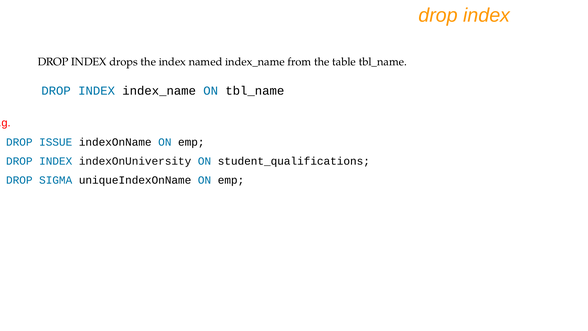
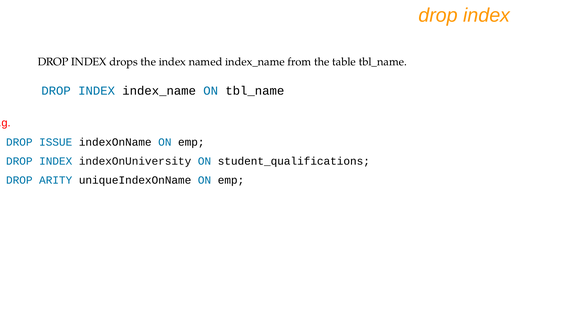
SIGMA: SIGMA -> ARITY (56, 180)
